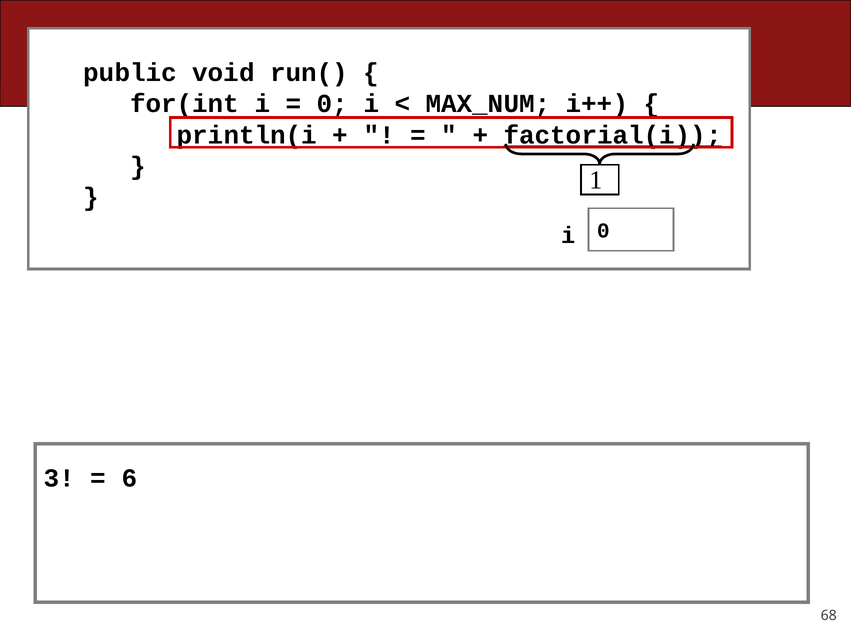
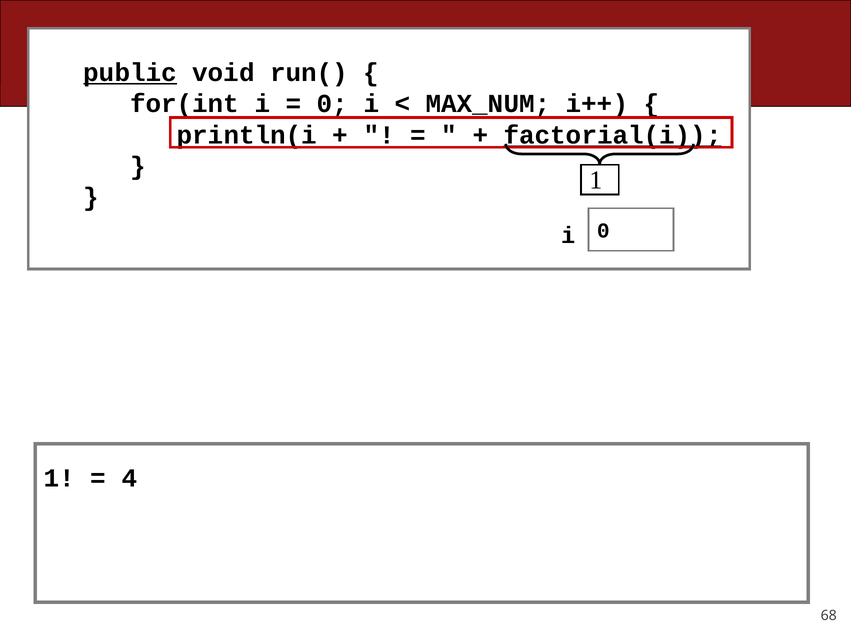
public underline: none -> present (130, 73)
3: 3 -> 1 (59, 478)
6: 6 -> 4 (129, 478)
